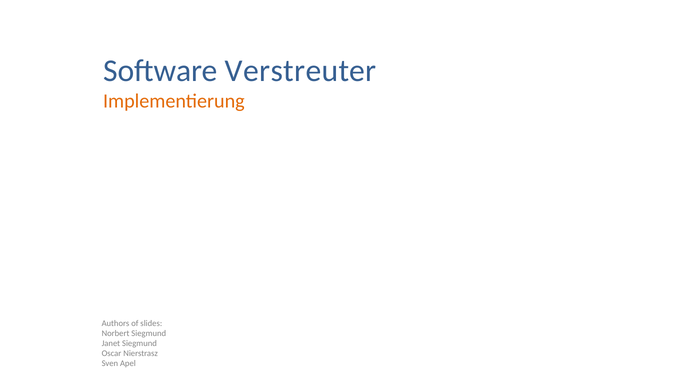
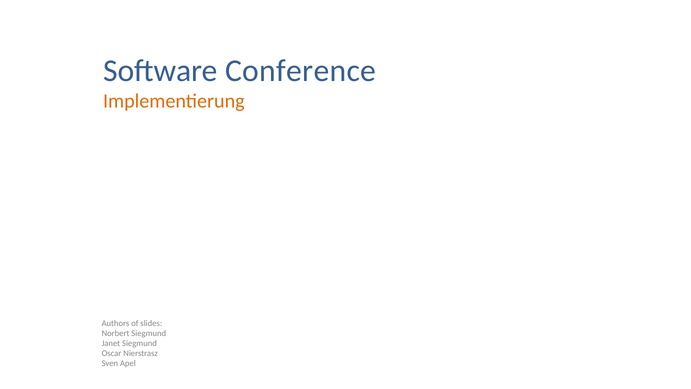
Verstreuter: Verstreuter -> Conference (301, 71)
